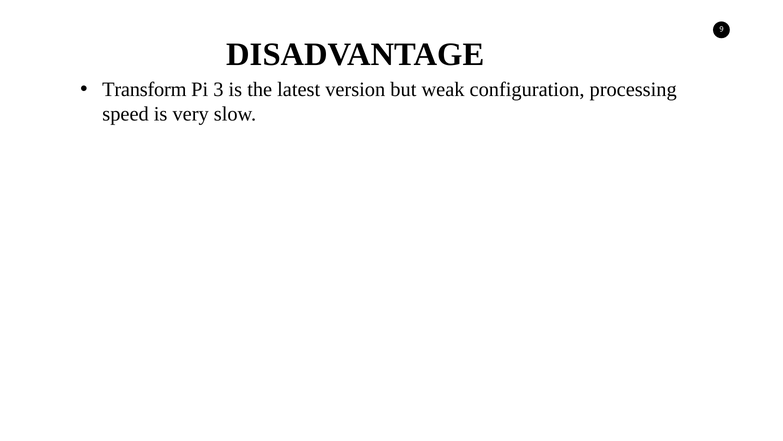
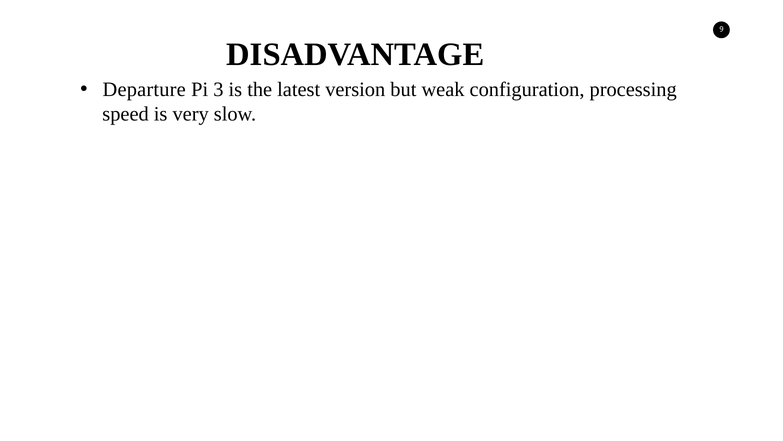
Transform: Transform -> Departure (144, 90)
